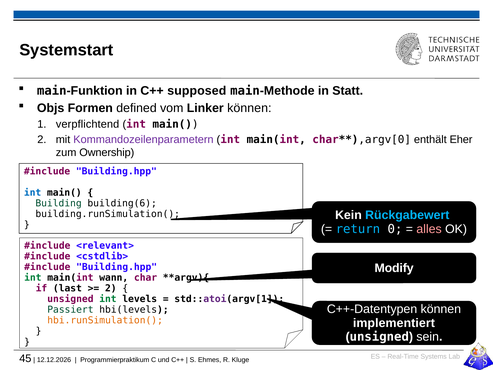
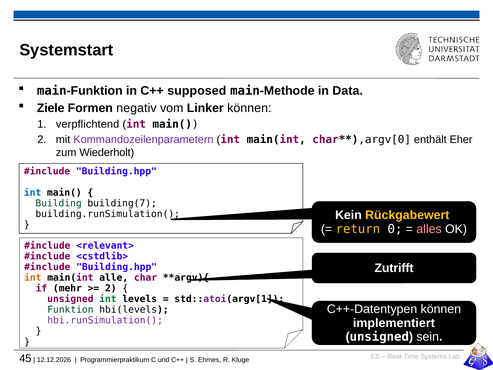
Statt: Statt -> Data (348, 91)
Objs: Objs -> Ziele (51, 108)
defined: defined -> negativ (136, 108)
Ownership: Ownership -> Wiederholt (107, 153)
building(6: building(6 -> building(7 (122, 203)
Rückgabewert colour: light blue -> yellow (407, 215)
return colour: light blue -> yellow (358, 229)
Modify: Modify -> Zutrifft (394, 268)
int colour: green -> orange (33, 277)
wann: wann -> alle (114, 277)
last: last -> mehr (67, 288)
Passiert: Passiert -> Funktion (70, 310)
hbi.runSimulation( colour: orange -> purple (105, 320)
